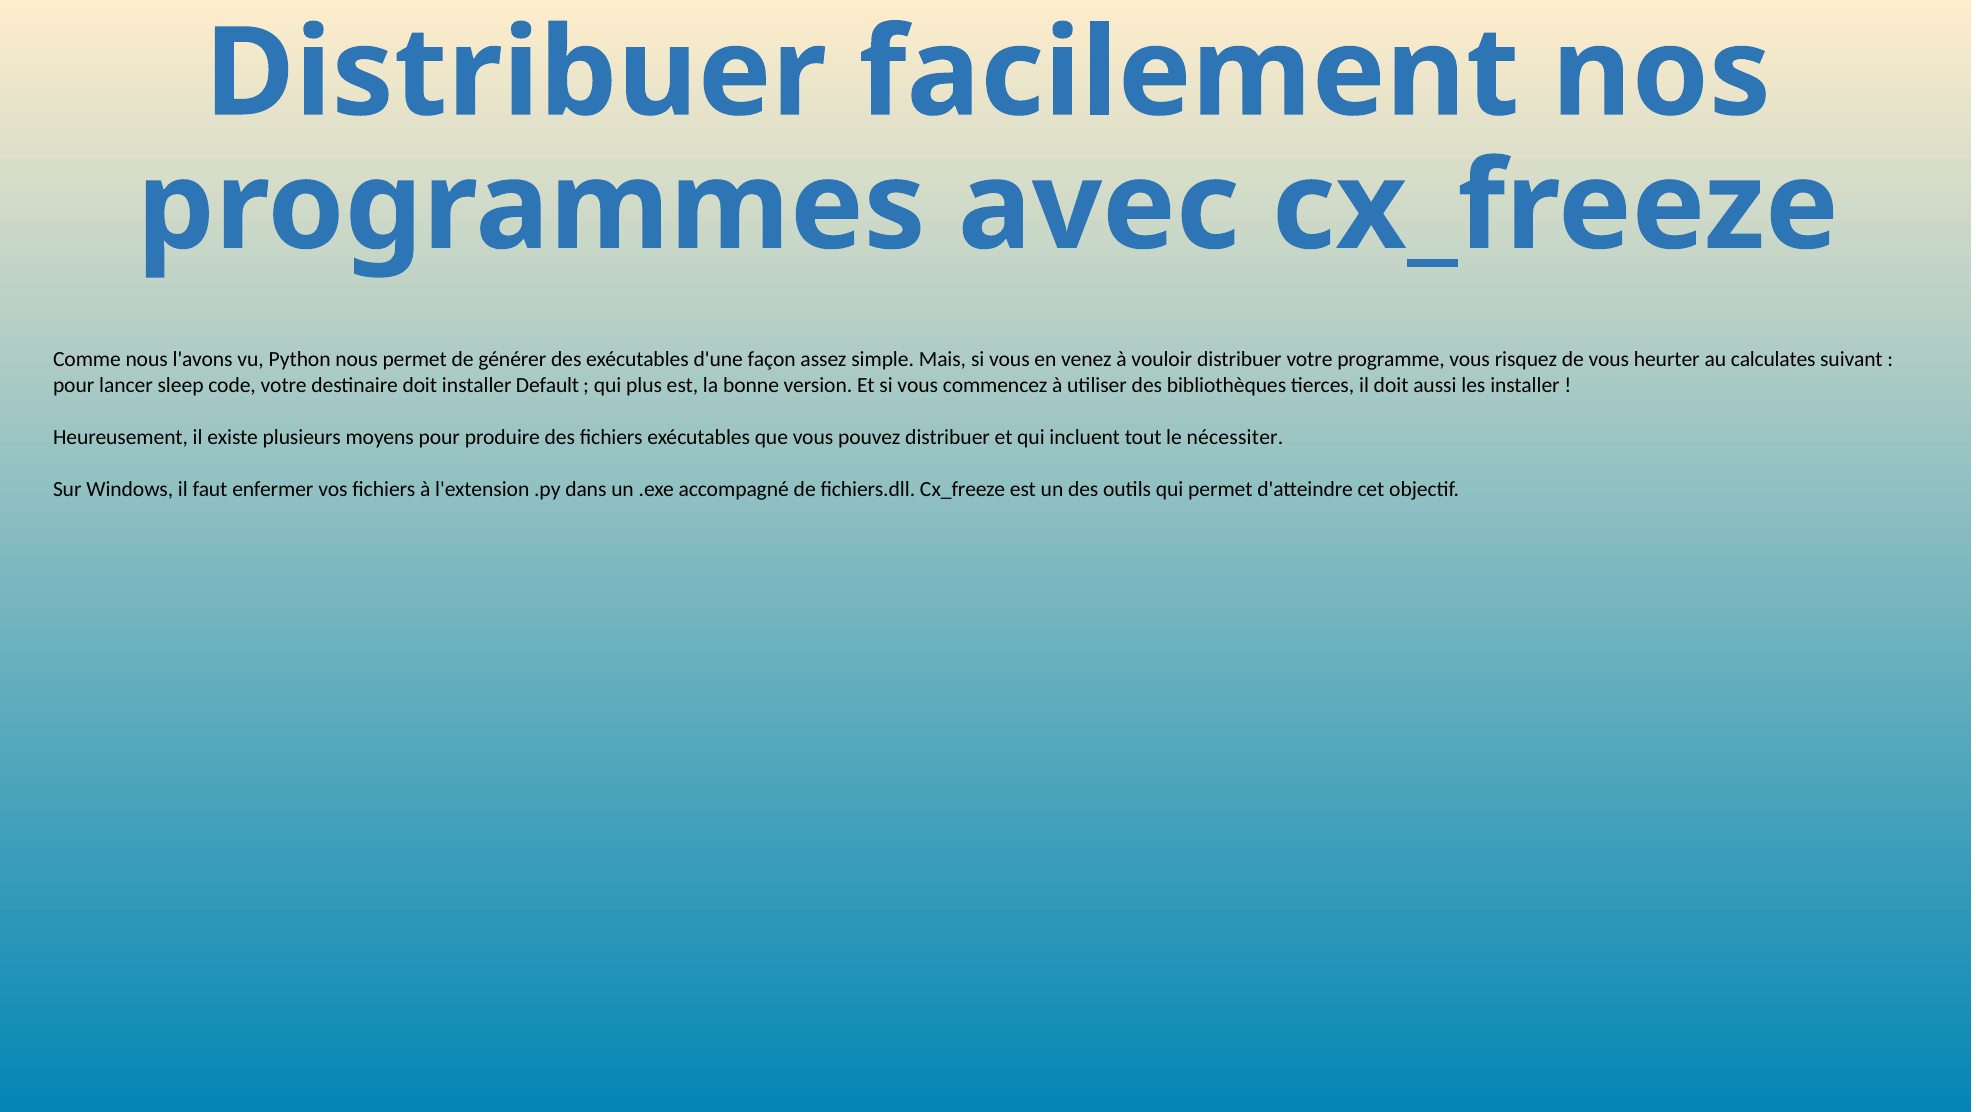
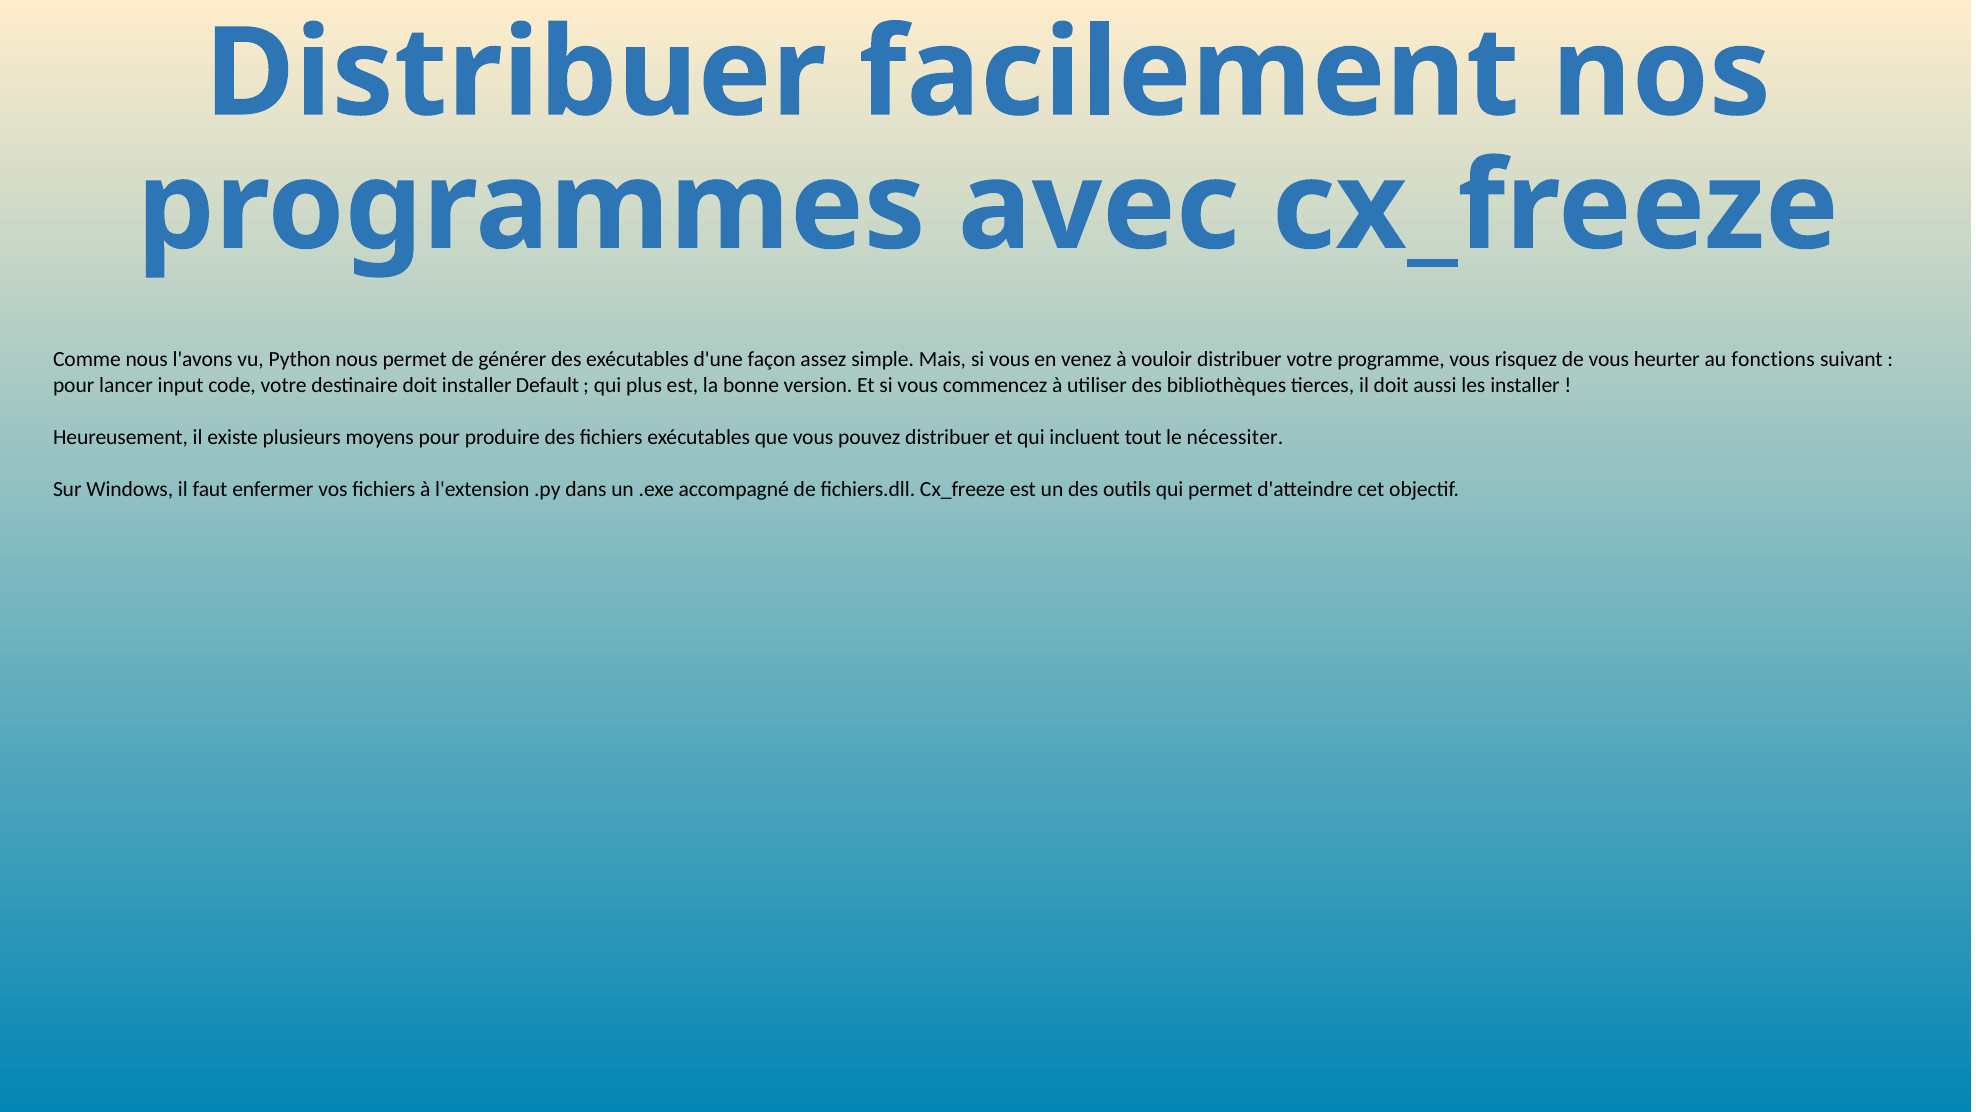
calculates: calculates -> fonctions (1773, 359)
sleep: sleep -> input (181, 385)
